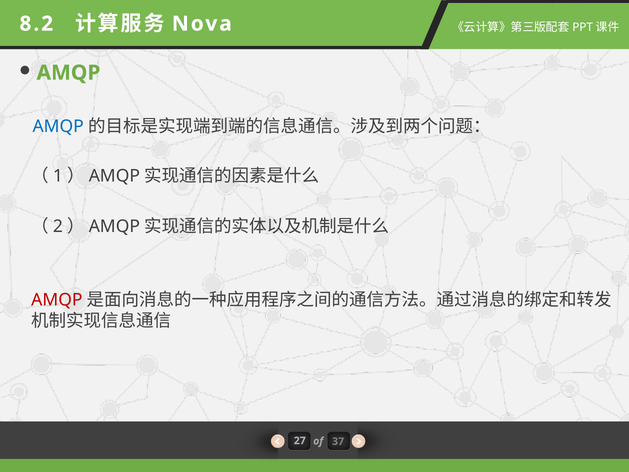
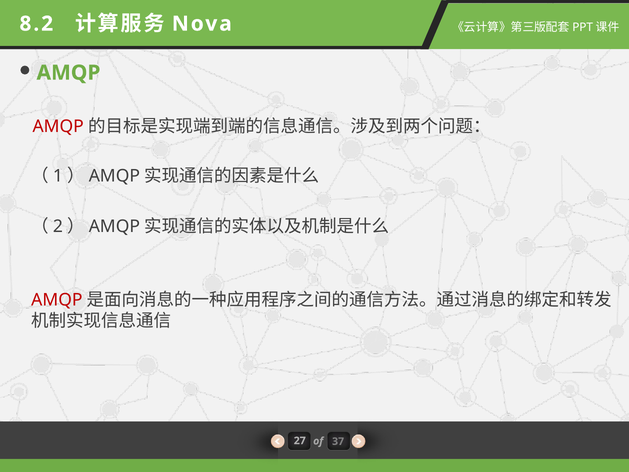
AMQP colour: blue -> red (58, 126)
